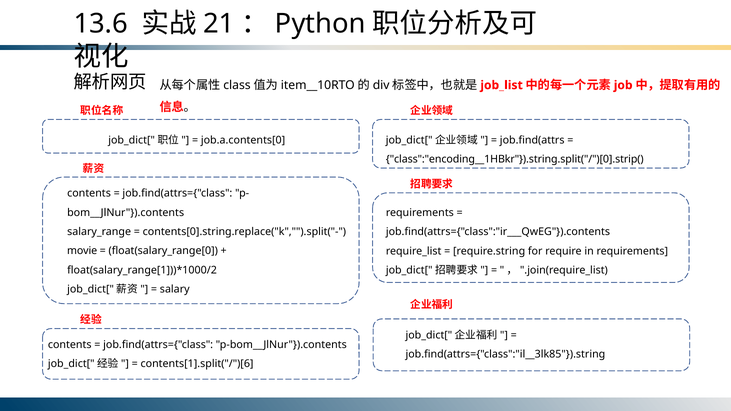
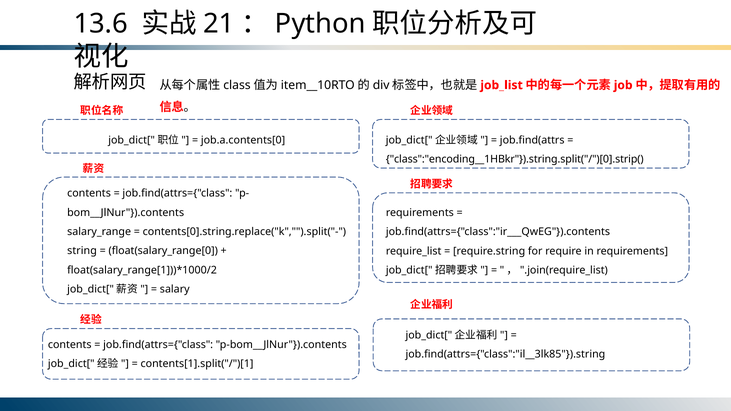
movie: movie -> string (82, 251)
contents[1].split("/")[6: contents[1].split("/")[6 -> contents[1].split("/")[1 (197, 364)
